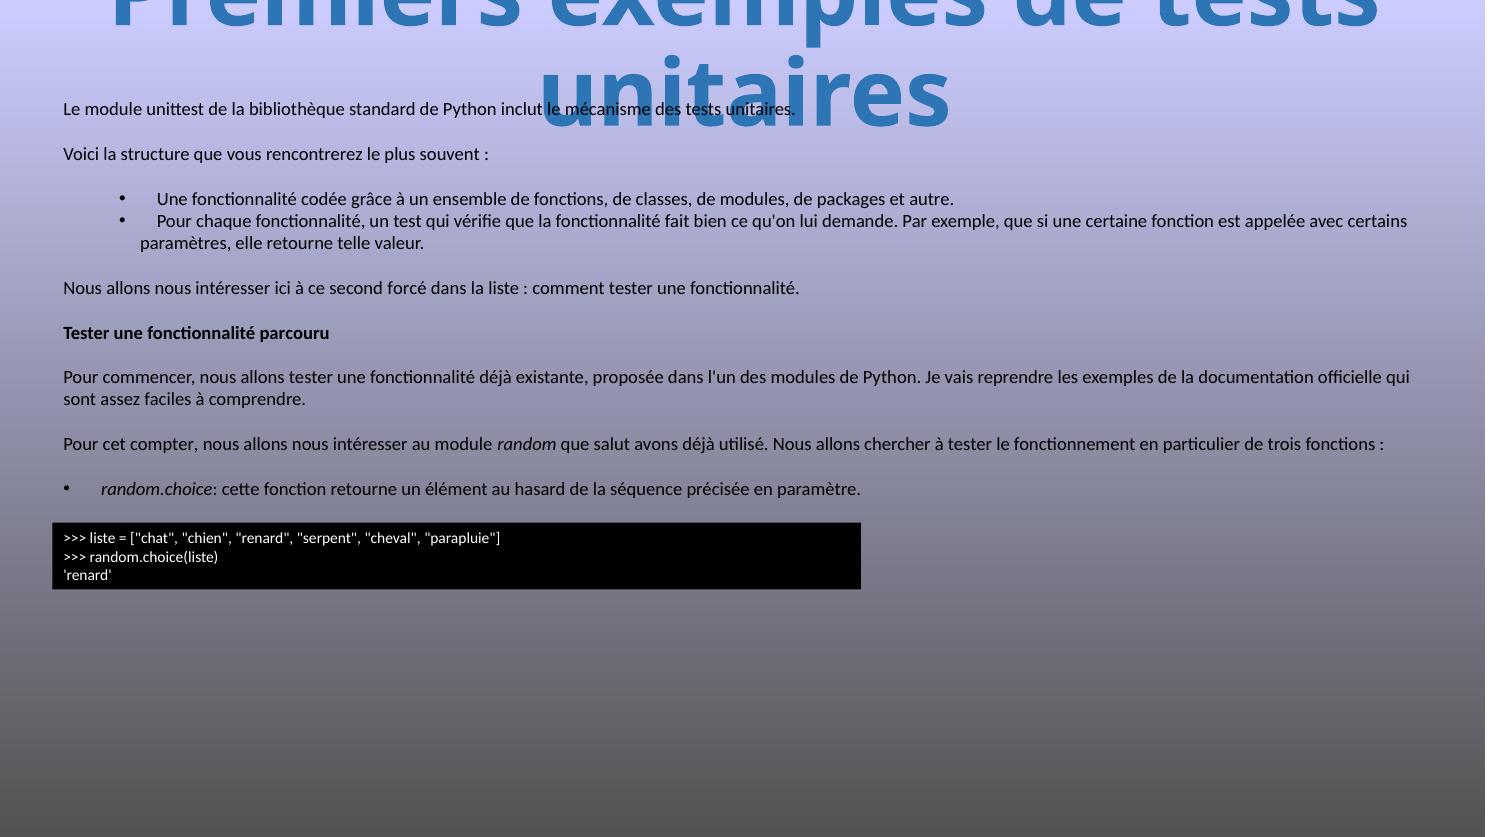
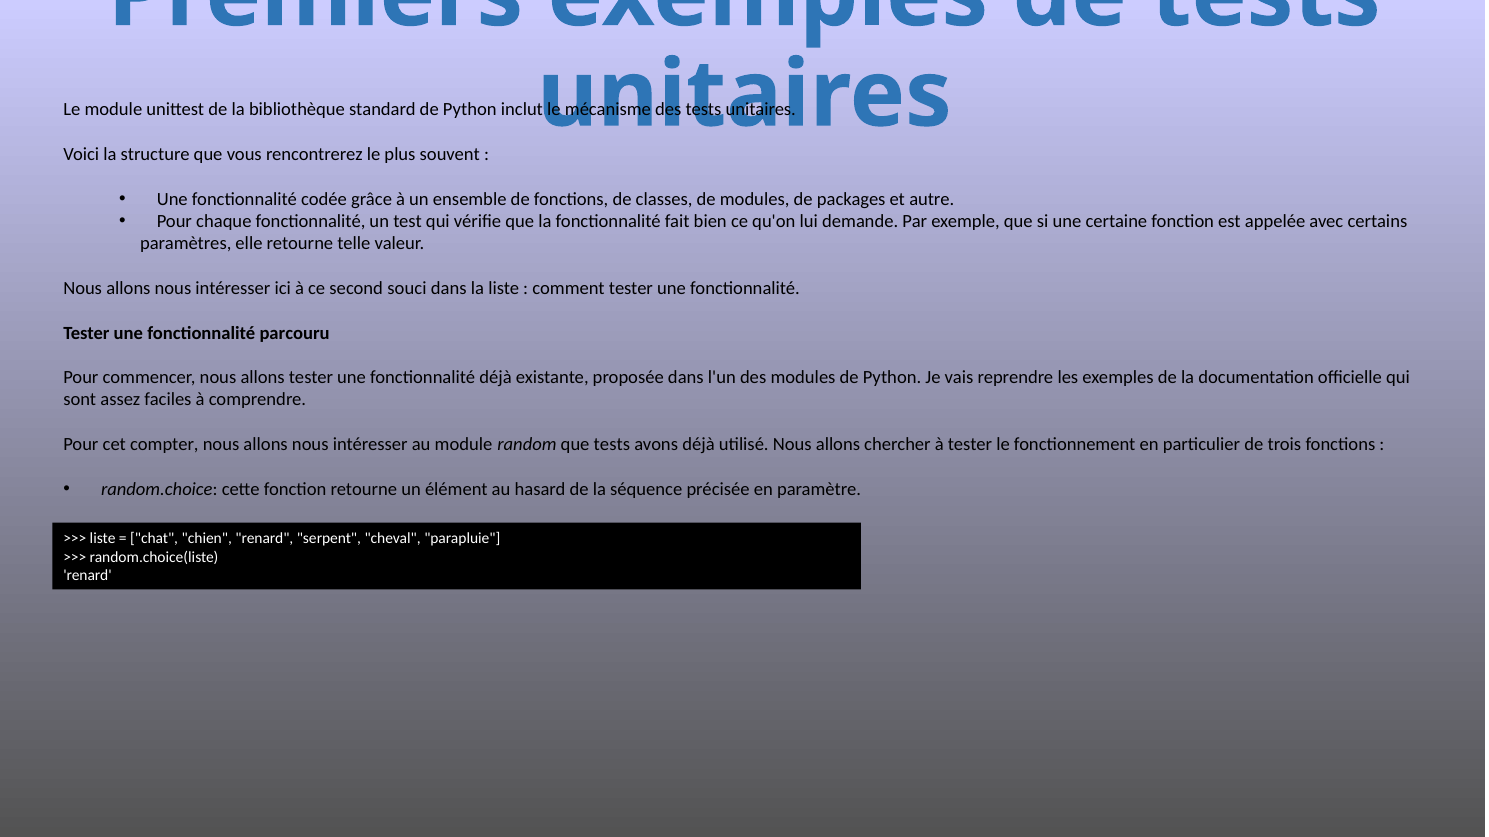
forcé: forcé -> souci (407, 288)
que salut: salut -> tests (612, 445)
